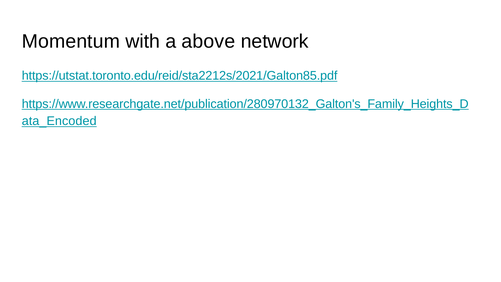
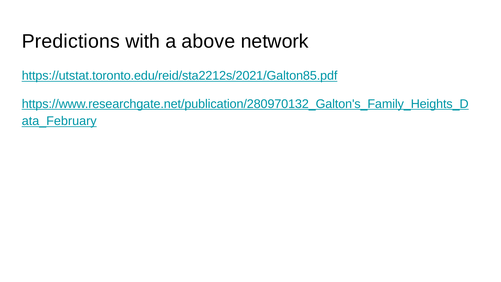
Momentum: Momentum -> Predictions (71, 41)
ata_Encoded: ata_Encoded -> ata_February (59, 121)
